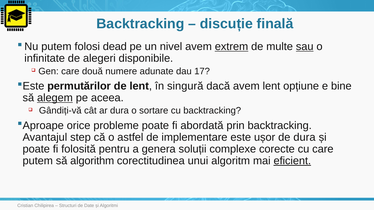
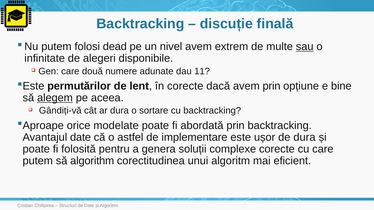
extrem underline: present -> none (232, 47)
17: 17 -> 11 (202, 71)
în singură: singură -> corecte (185, 86)
avem lent: lent -> prin (272, 86)
probleme: probleme -> modelate (116, 126)
Avantajul step: step -> date (81, 137)
eficient underline: present -> none (292, 161)
